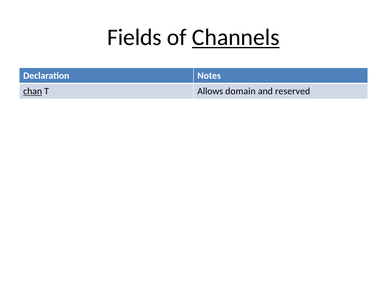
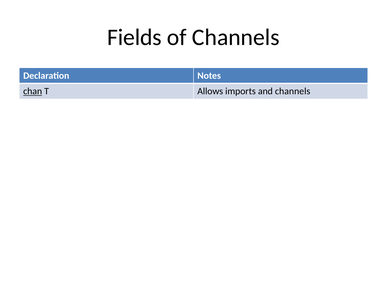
Channels underline: present -> none (236, 37)
domain: domain -> imports (240, 91)
and reserved: reserved -> channels (293, 91)
